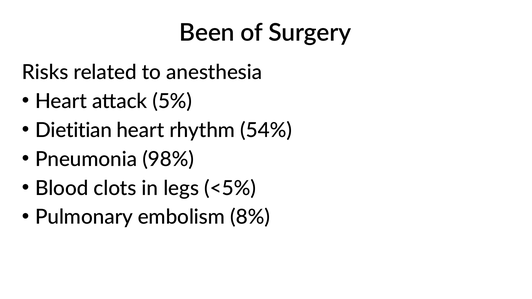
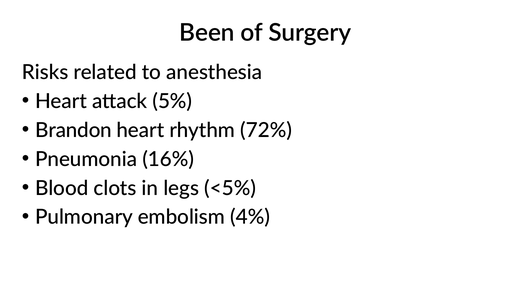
Dietitian: Dietitian -> Brandon (74, 130)
54%: 54% -> 72% (266, 130)
98%: 98% -> 16% (168, 159)
8%: 8% -> 4% (250, 217)
